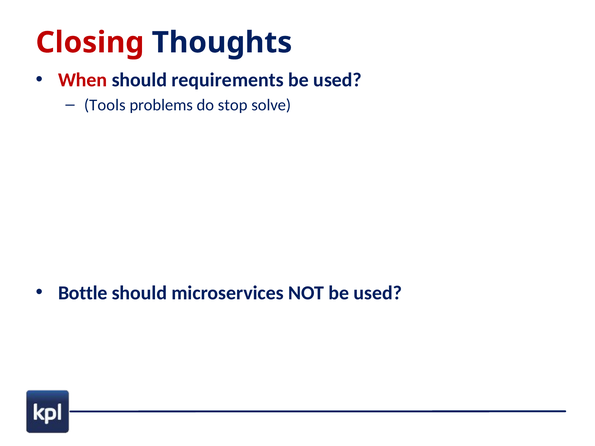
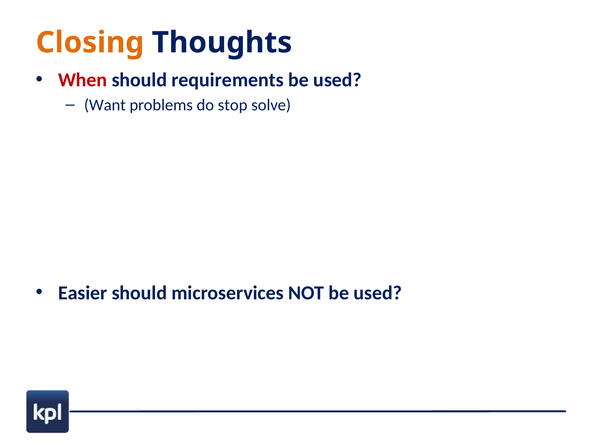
Closing colour: red -> orange (90, 43)
Tools: Tools -> Want (105, 105)
Bottle: Bottle -> Easier (83, 293)
